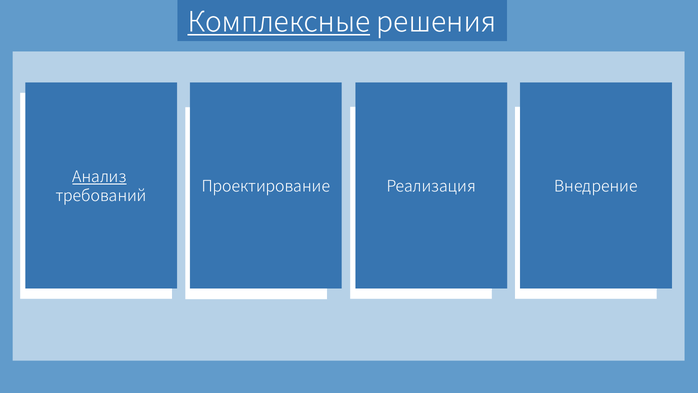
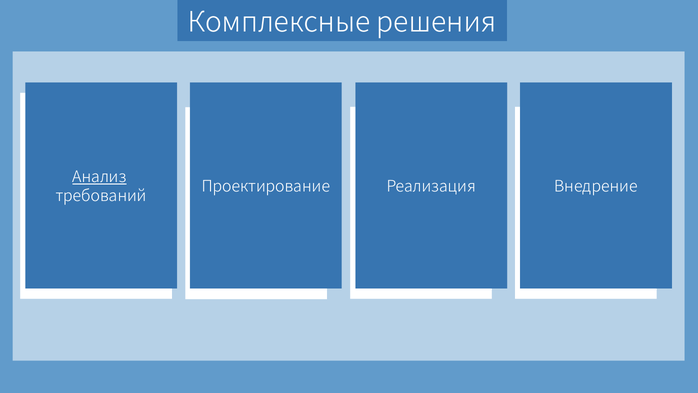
Комплексные underline: present -> none (279, 22)
